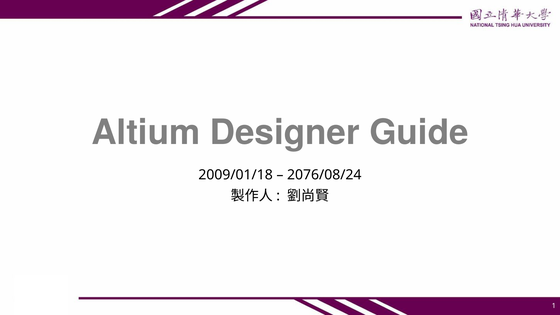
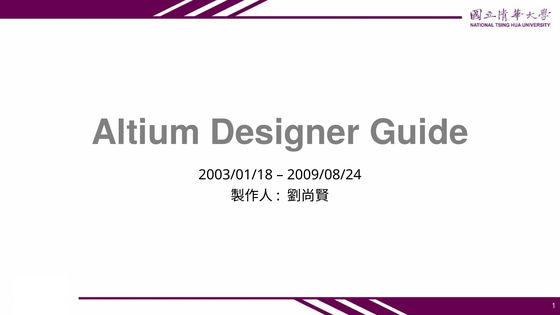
2009/01/18: 2009/01/18 -> 2003/01/18 (236, 175)
2076/08/24: 2076/08/24 -> 2009/08/24 (324, 175)
